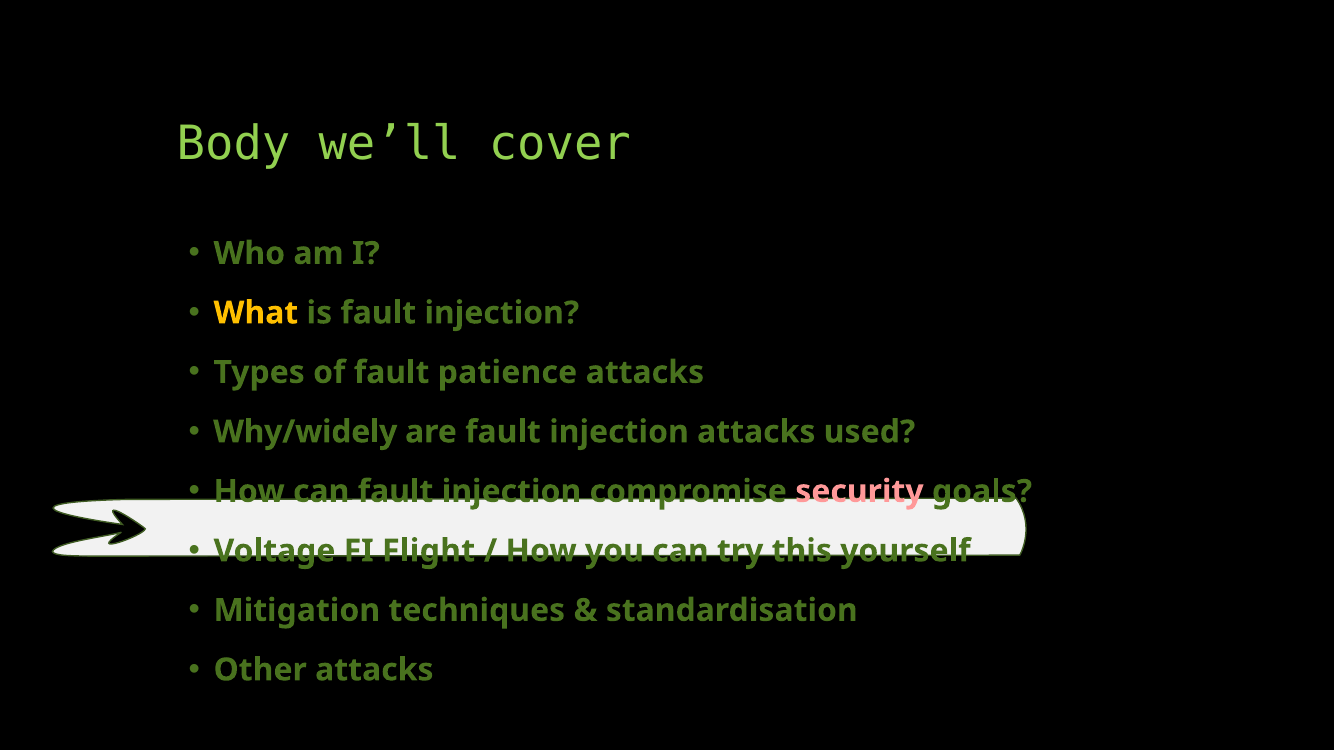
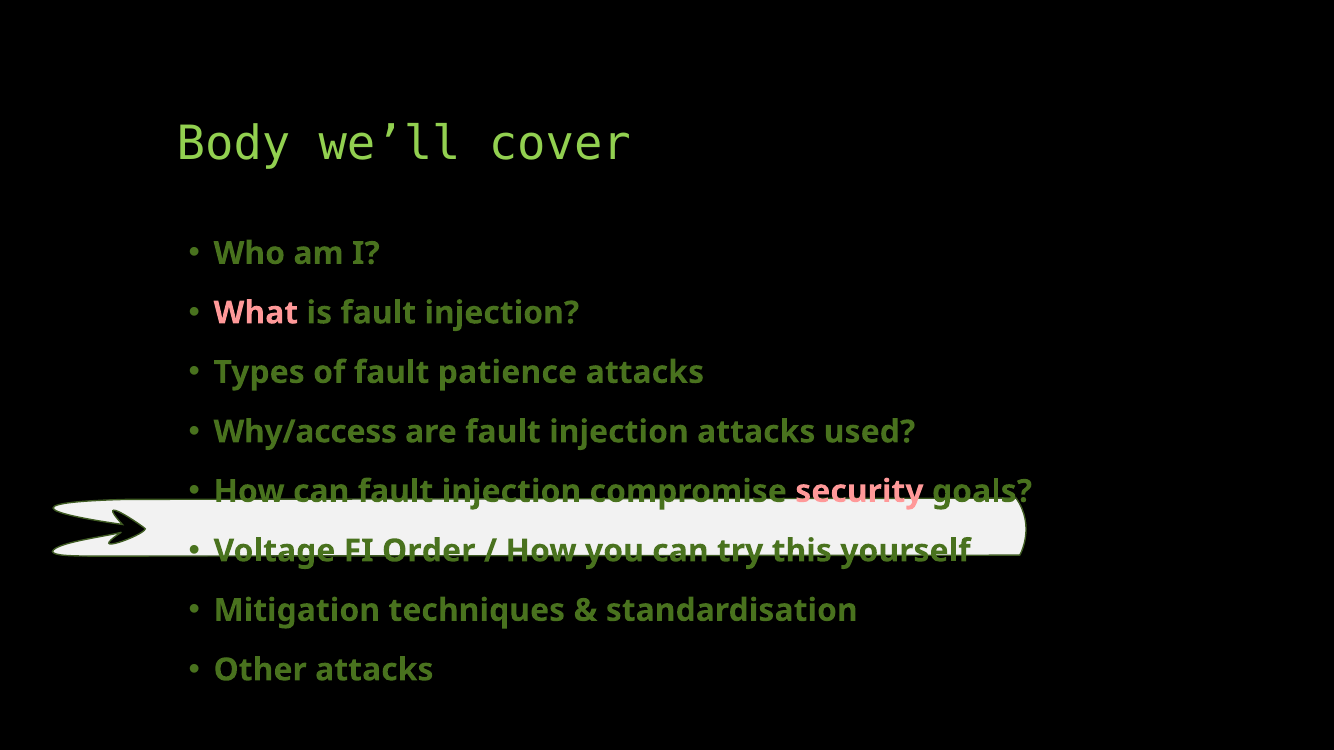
What colour: yellow -> pink (256, 313)
Why/widely: Why/widely -> Why/access (305, 432)
Flight: Flight -> Order (429, 551)
